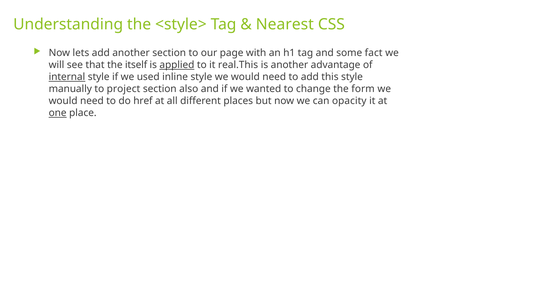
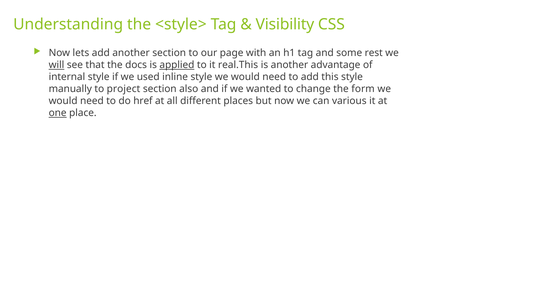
Nearest: Nearest -> Visibility (285, 25)
fact: fact -> rest (374, 53)
will underline: none -> present (56, 65)
itself: itself -> docs (136, 65)
internal underline: present -> none (67, 77)
opacity: opacity -> various (349, 101)
